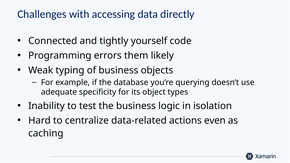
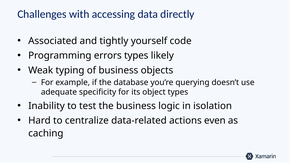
Connected: Connected -> Associated (53, 41)
errors them: them -> types (136, 56)
